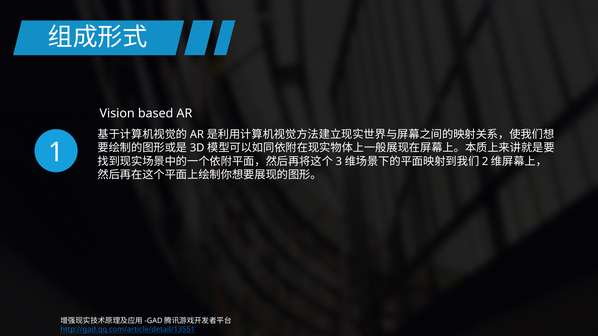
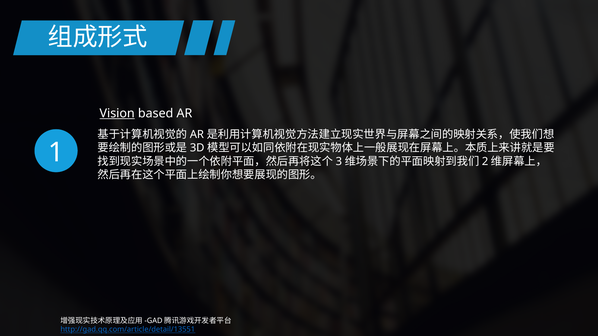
Vision underline: none -> present (117, 114)
